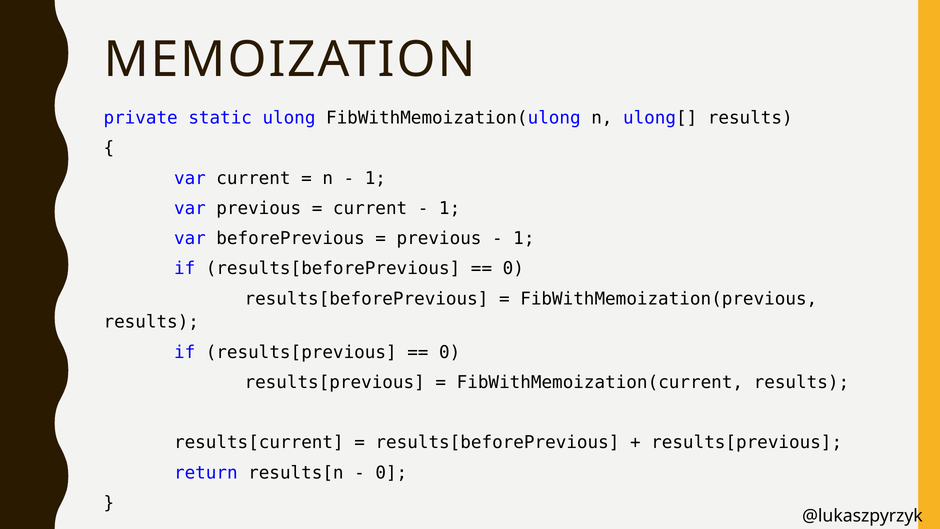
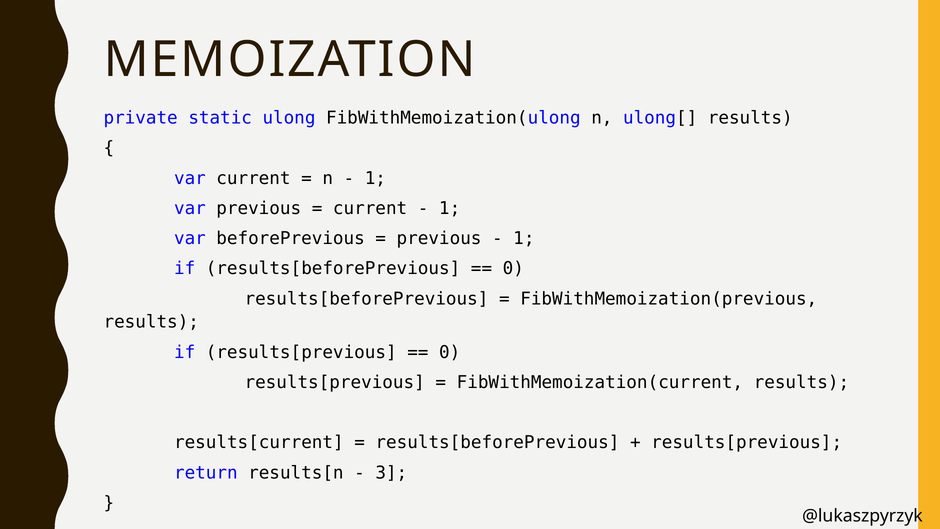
0: 0 -> 3 (391, 472)
